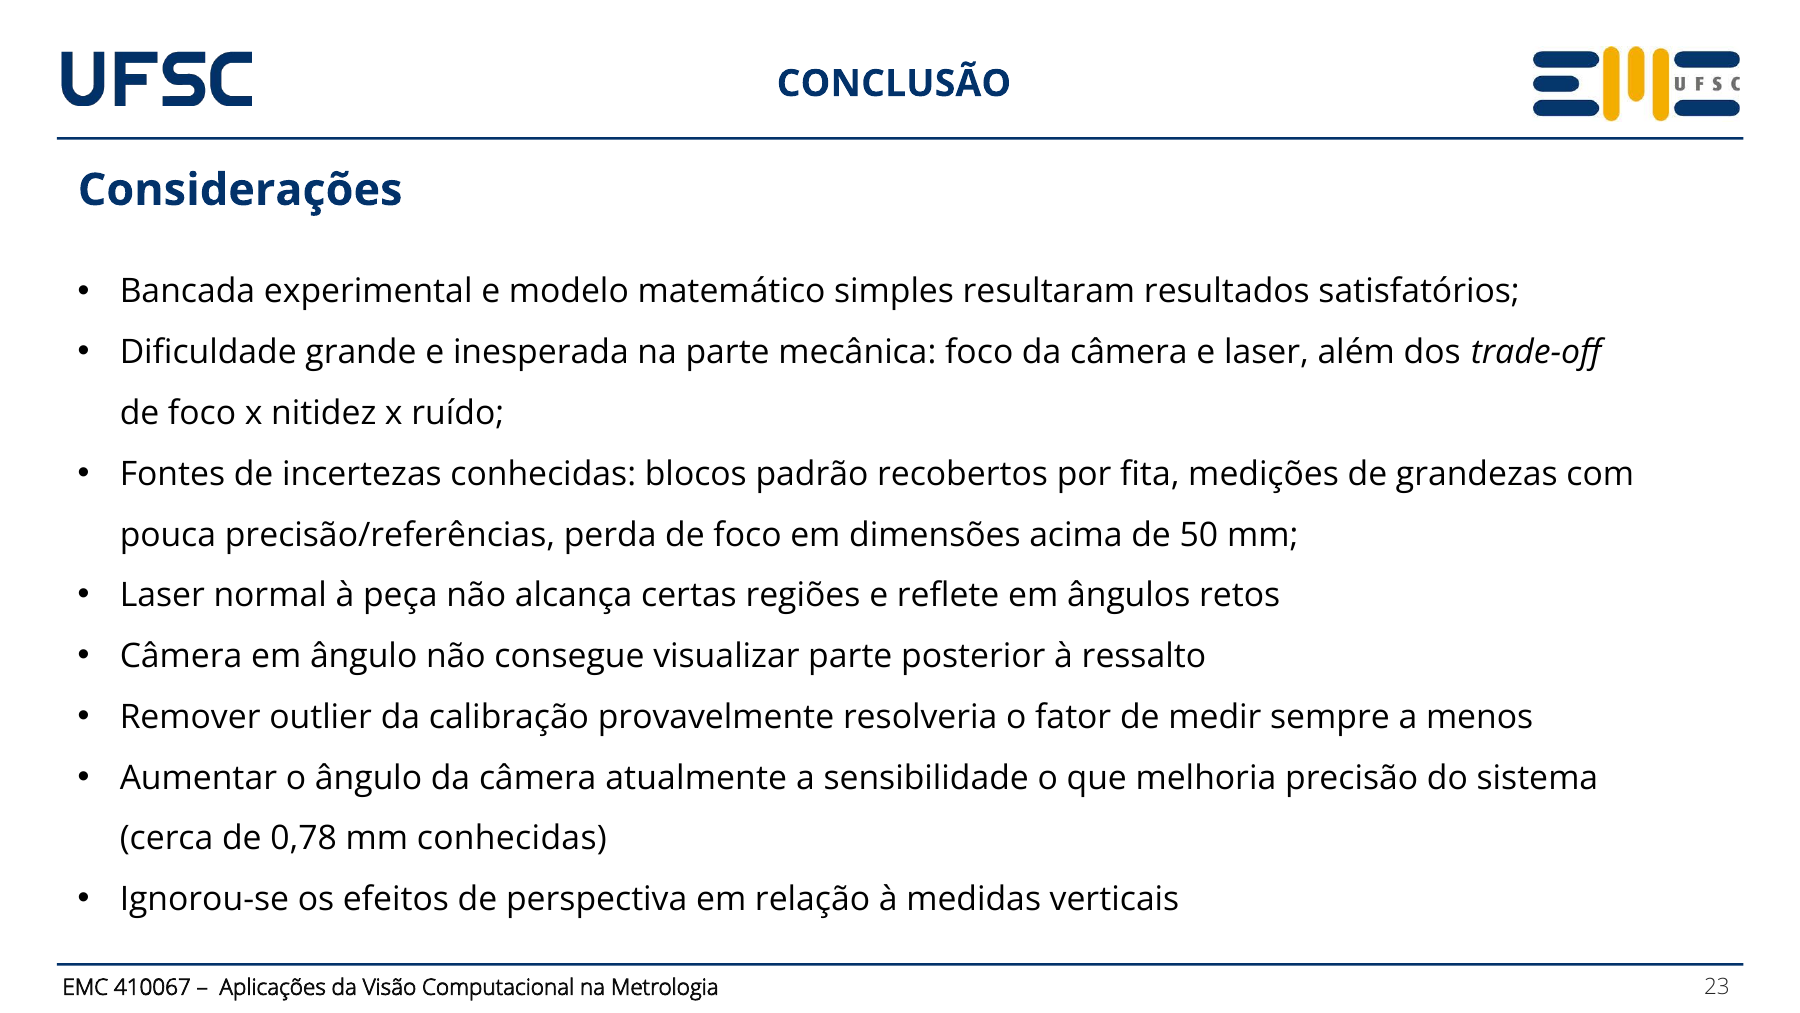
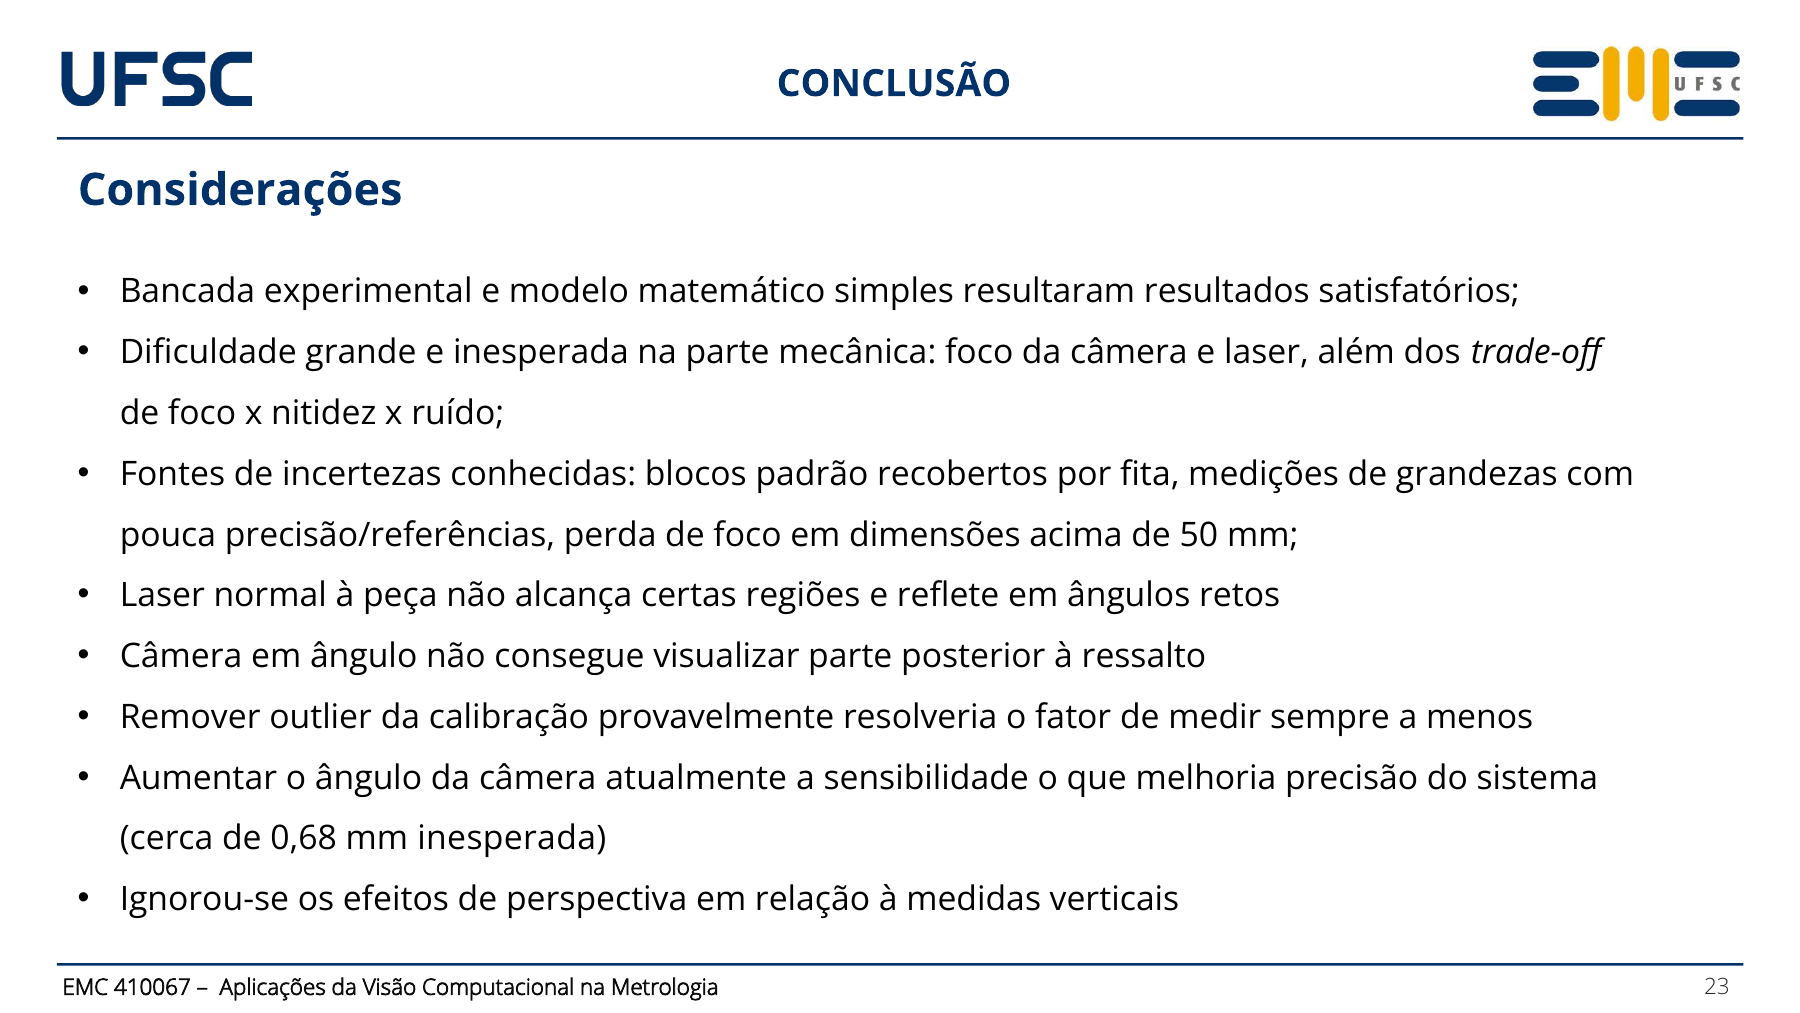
0,78: 0,78 -> 0,68 (304, 838)
mm conhecidas: conhecidas -> inesperada (512, 838)
